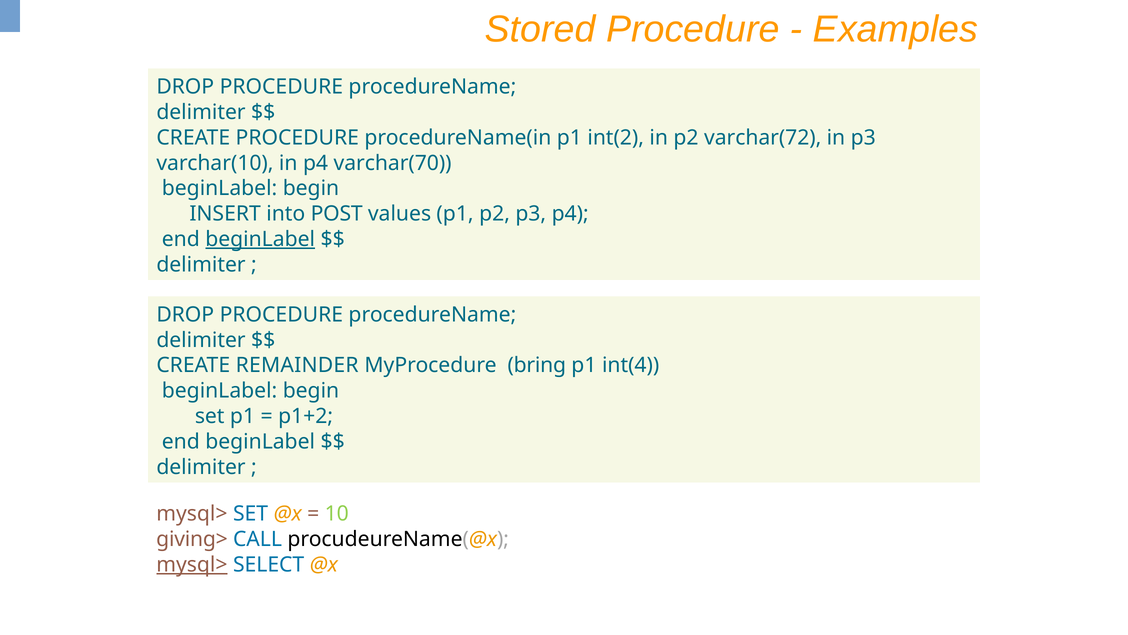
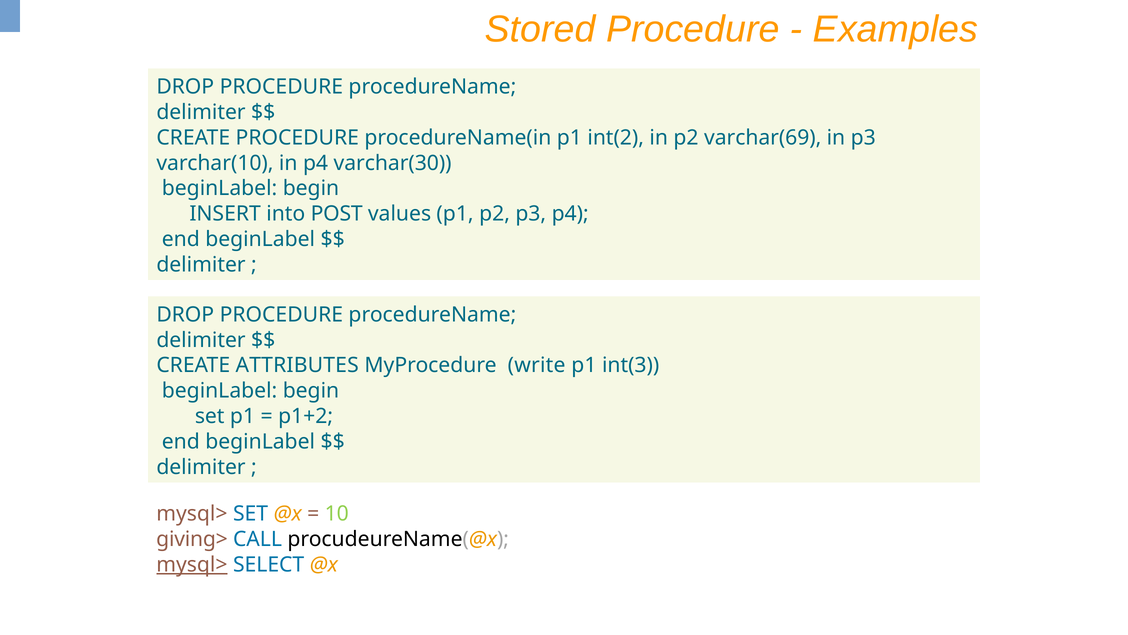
varchar(72: varchar(72 -> varchar(69 (763, 138)
varchar(70: varchar(70 -> varchar(30 (393, 163)
beginLabel underline: present -> none (260, 239)
REMAINDER: REMAINDER -> ATTRIBUTES (297, 365)
bring: bring -> write (537, 365)
int(4: int(4 -> int(3 (631, 365)
